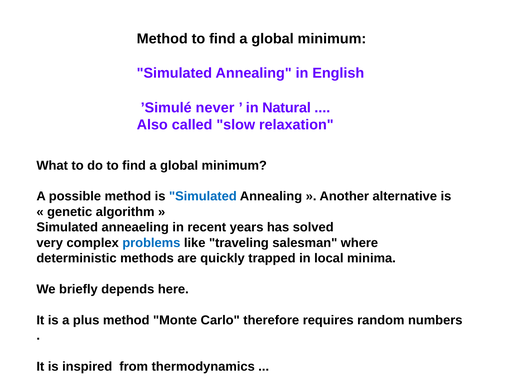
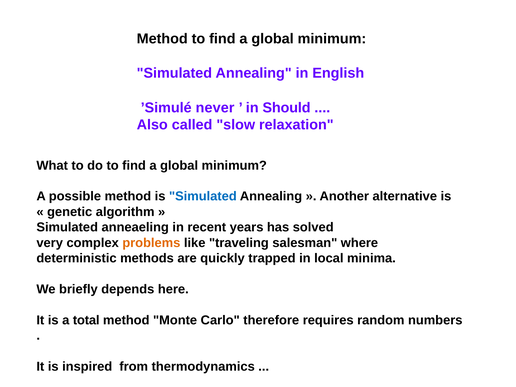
Natural: Natural -> Should (287, 108)
problems colour: blue -> orange (151, 243)
plus: plus -> total (86, 320)
